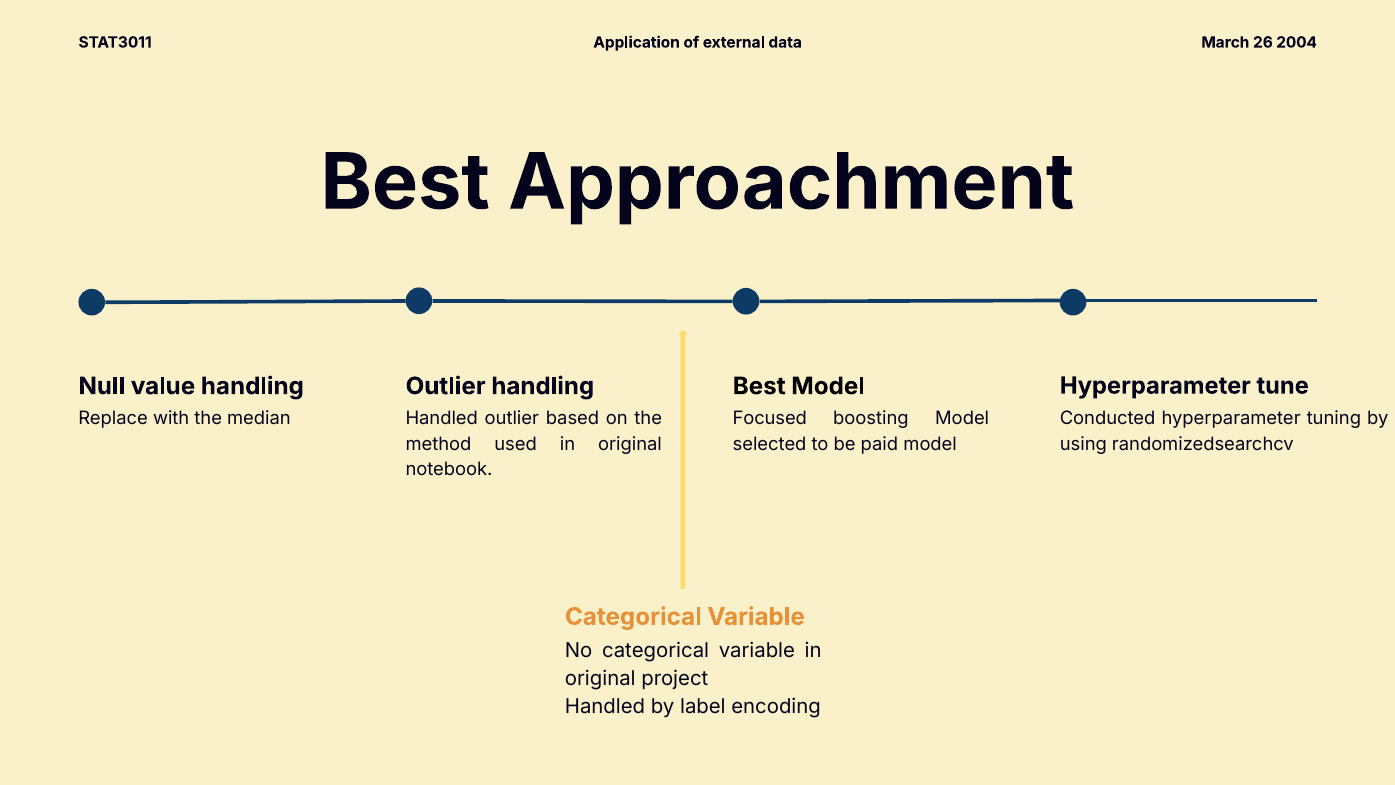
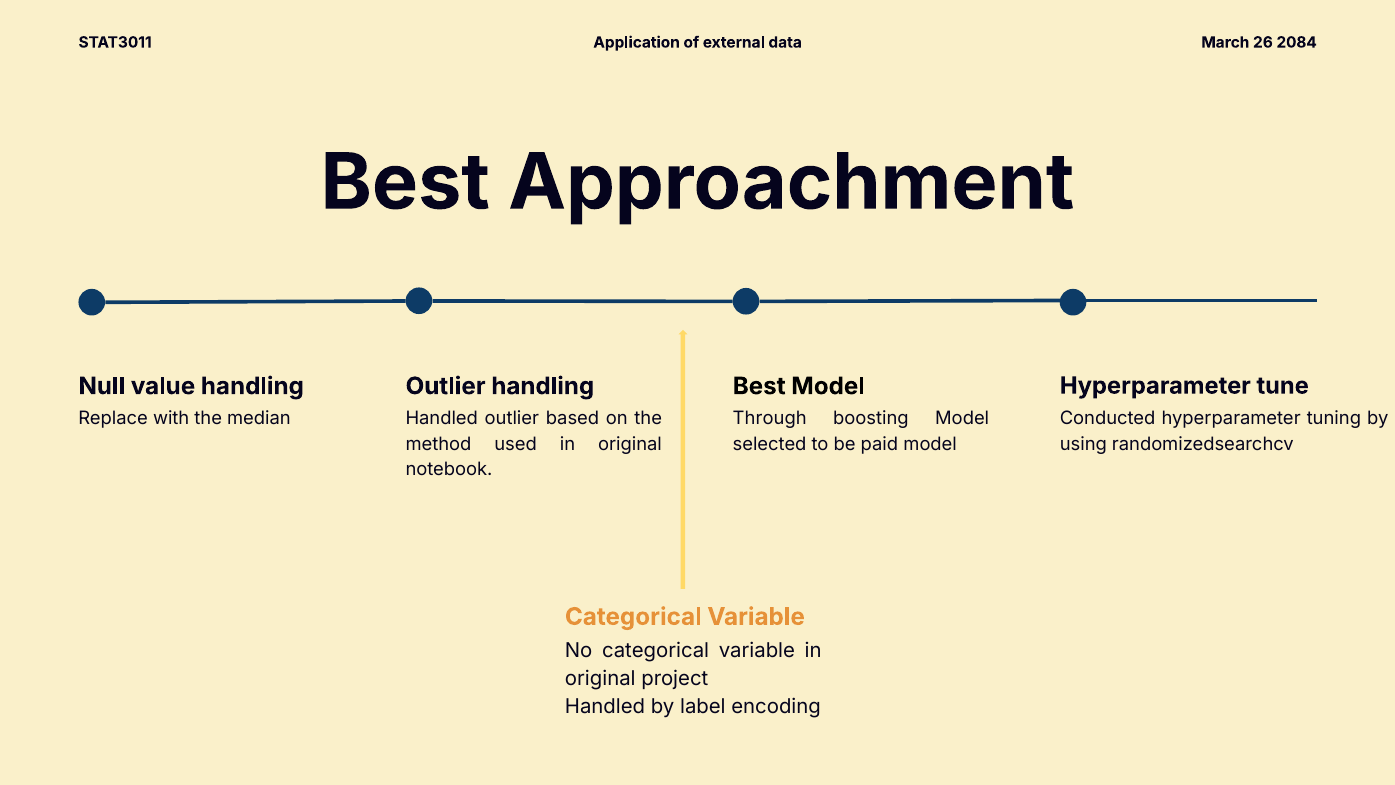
2004: 2004 -> 2084 (1297, 42)
Focused: Focused -> Through (770, 418)
